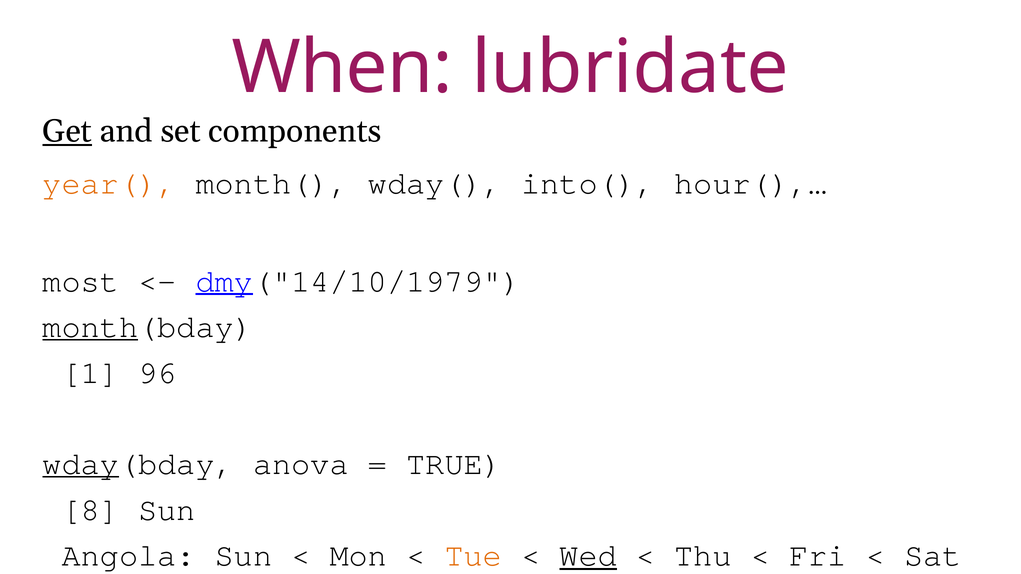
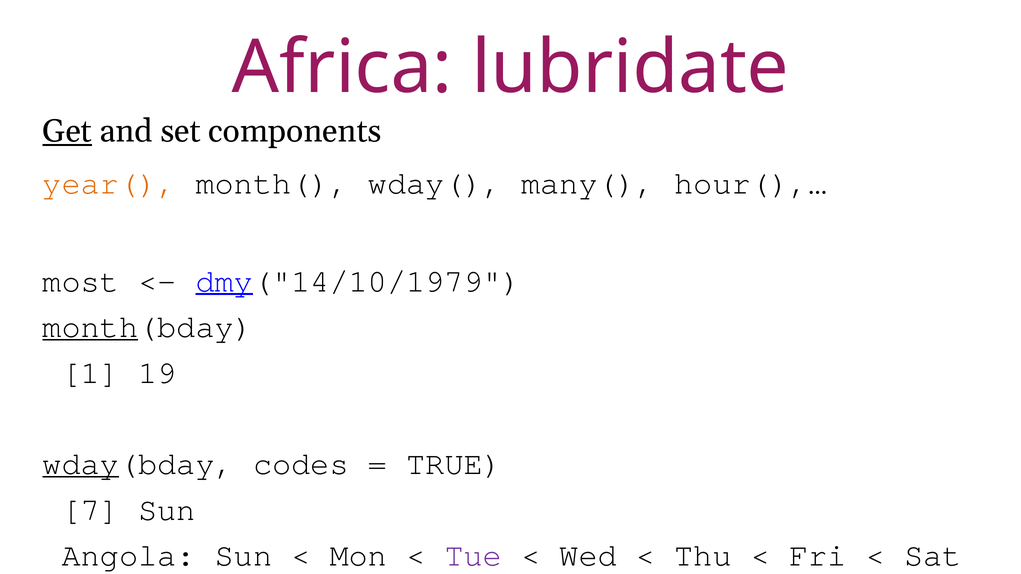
When: When -> Africa (342, 68)
into(: into( -> many( (588, 183)
96: 96 -> 19 (157, 373)
anova: anova -> codes (301, 464)
8: 8 -> 7 (90, 510)
Tue colour: orange -> purple (473, 556)
Wed underline: present -> none (588, 556)
